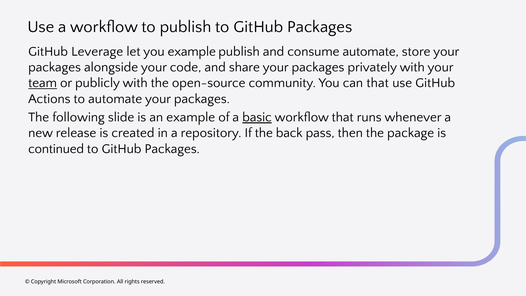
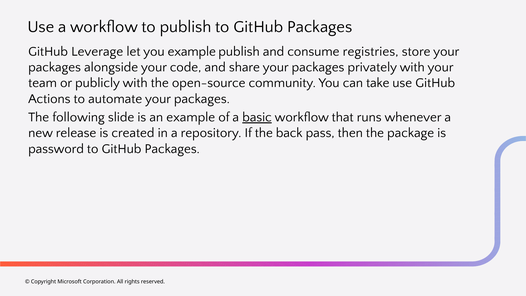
consume automate: automate -> registries (371, 51)
team underline: present -> none (43, 83)
can that: that -> take (378, 83)
continued: continued -> password (56, 149)
